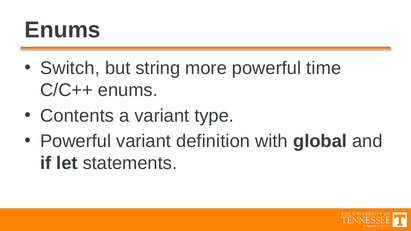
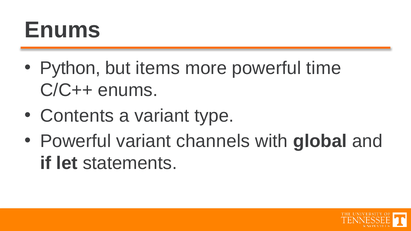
Switch: Switch -> Python (70, 68)
string: string -> items (158, 68)
definition: definition -> channels (213, 141)
